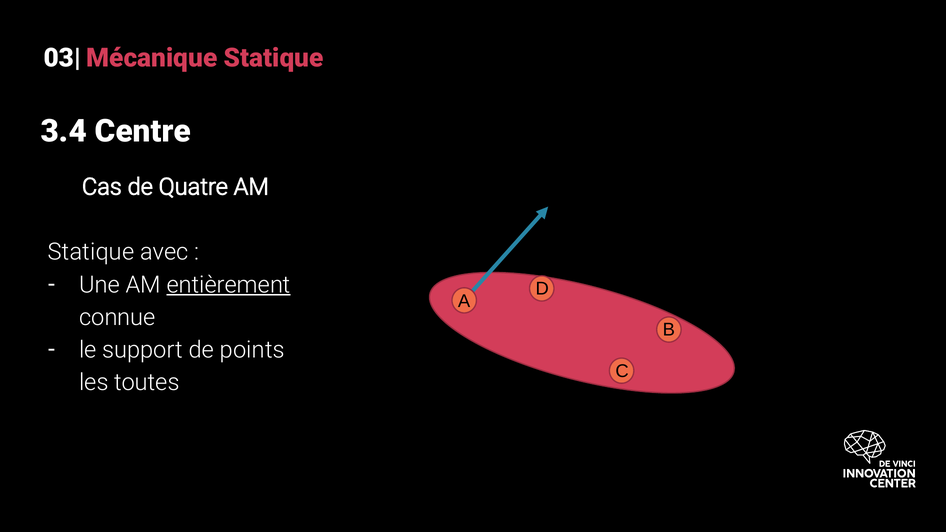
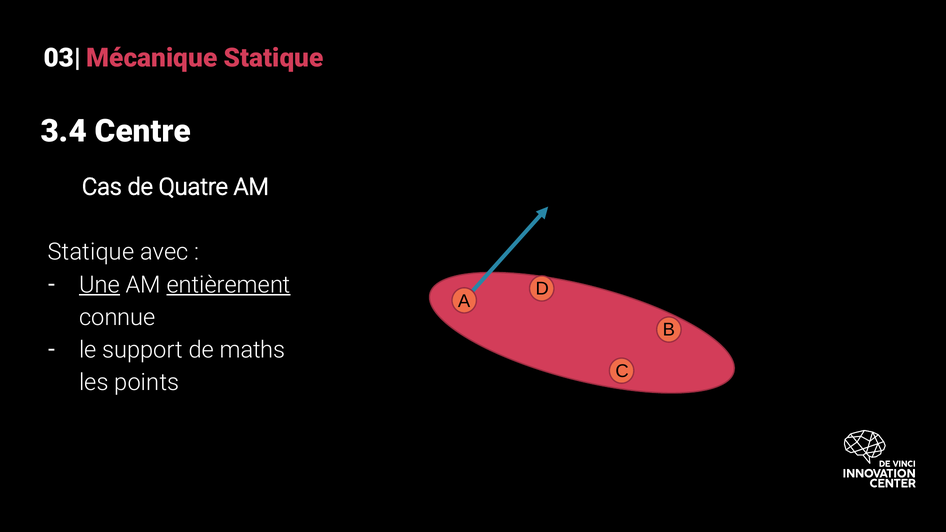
Une underline: none -> present (100, 285)
points: points -> maths (253, 350)
toutes: toutes -> points (147, 383)
